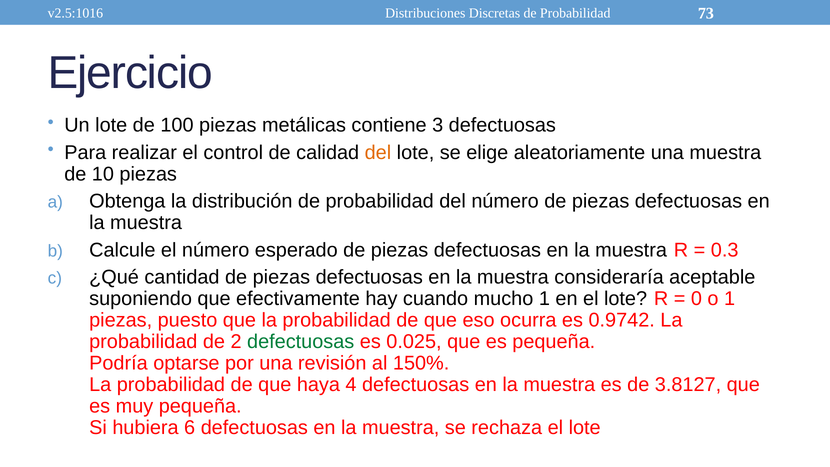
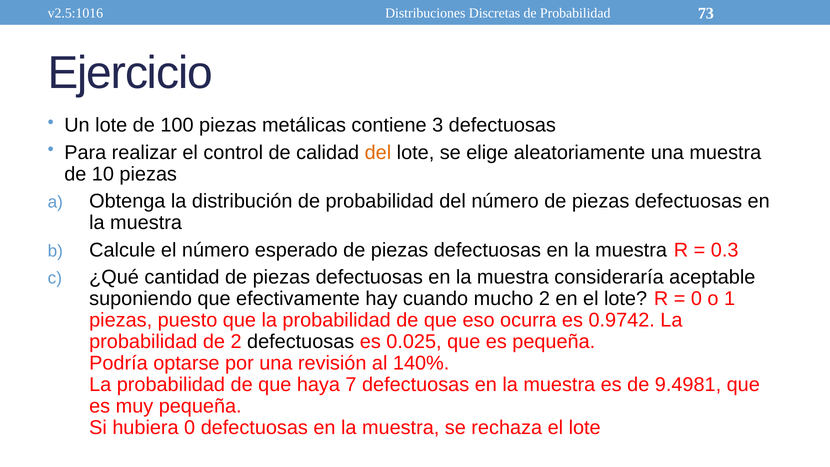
mucho 1: 1 -> 2 (544, 299)
defectuosas colour: green -> black (301, 342)
150%: 150% -> 140% (421, 363)
4: 4 -> 7 (351, 385)
3.8127: 3.8127 -> 9.4981 (688, 385)
hubiera 6: 6 -> 0 (190, 428)
